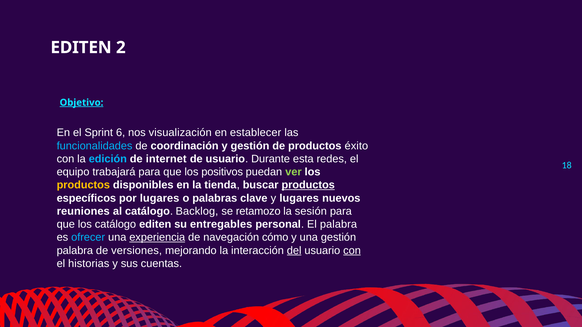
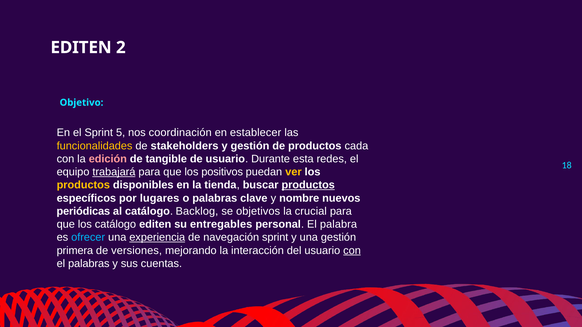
Objetivo underline: present -> none (81, 103)
6: 6 -> 5 (121, 133)
visualización: visualización -> coordinación (180, 133)
funcionalidades colour: light blue -> yellow (95, 146)
coordinación: coordinación -> stakeholders (185, 146)
éxito: éxito -> cada (356, 146)
edición colour: light blue -> pink (108, 159)
internet: internet -> tangible (166, 159)
trabajará underline: none -> present (114, 172)
ver colour: light green -> yellow (293, 172)
y lugares: lugares -> nombre (299, 198)
reuniones: reuniones -> periódicas (83, 211)
retamozo: retamozo -> objetivos (258, 211)
sesión: sesión -> crucial (311, 211)
navegación cómo: cómo -> sprint (275, 238)
palabra: palabra -> primera (75, 251)
del underline: present -> none (294, 251)
el historias: historias -> palabras (89, 264)
